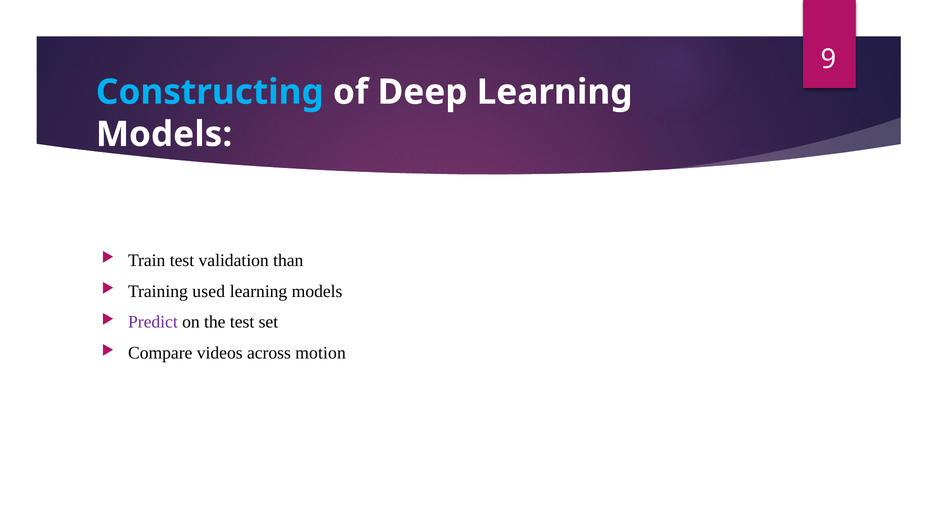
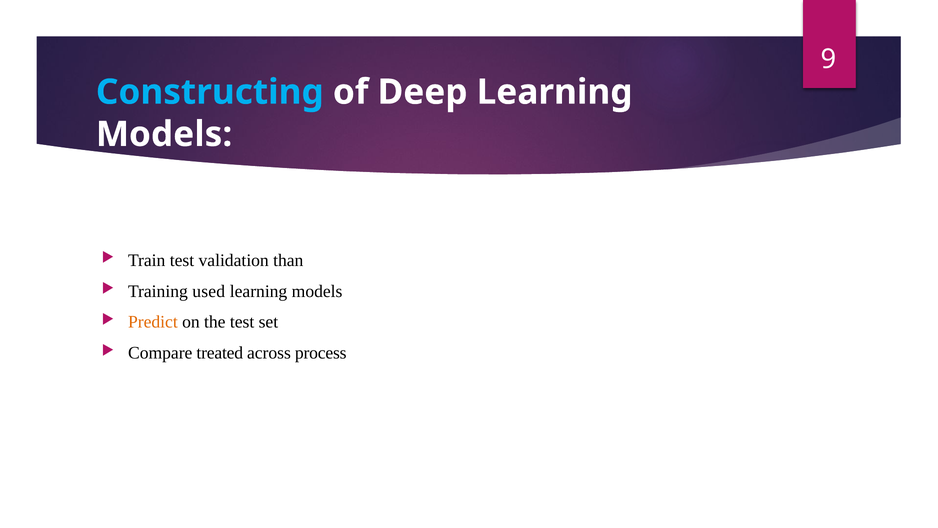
Predict colour: purple -> orange (153, 322)
videos: videos -> treated (220, 353)
motion: motion -> process (321, 353)
